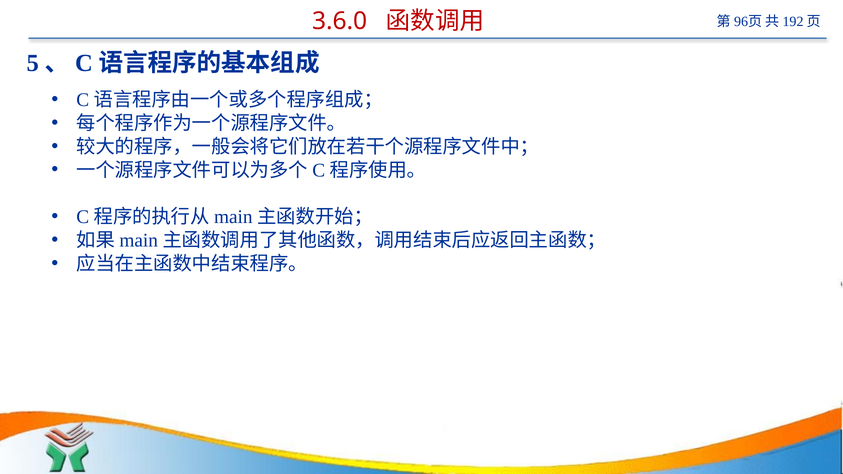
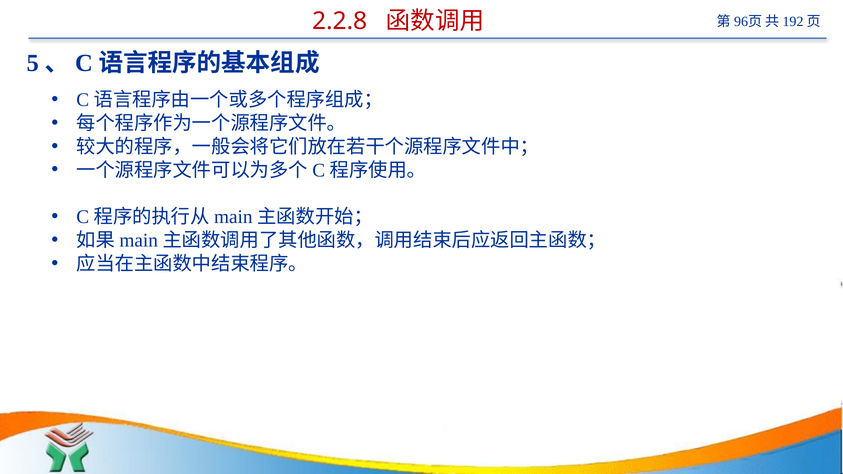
3.6.0: 3.6.0 -> 2.2.8 (340, 21)
